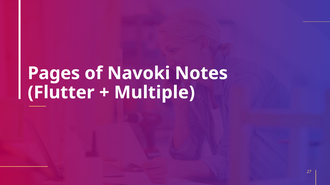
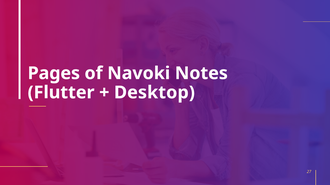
Multiple: Multiple -> Desktop (154, 93)
